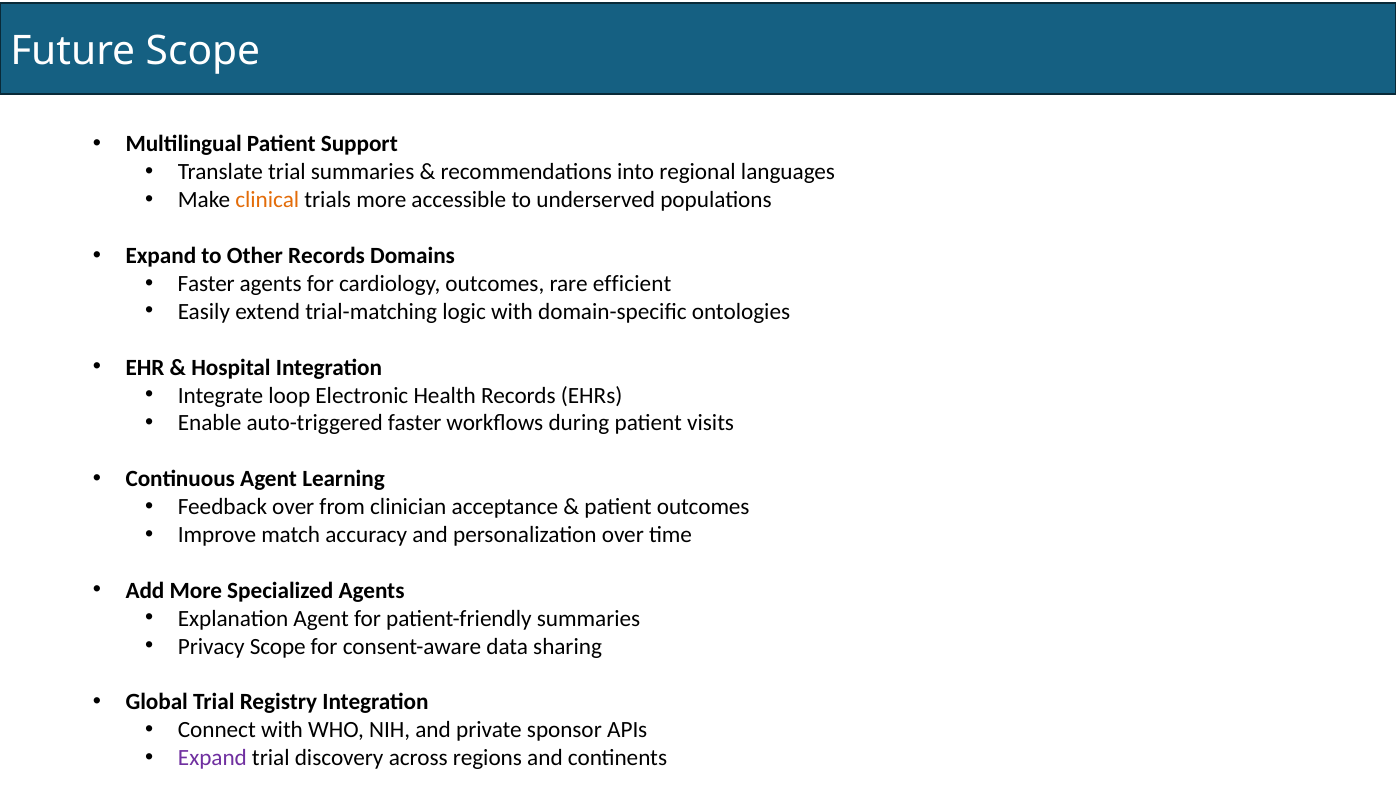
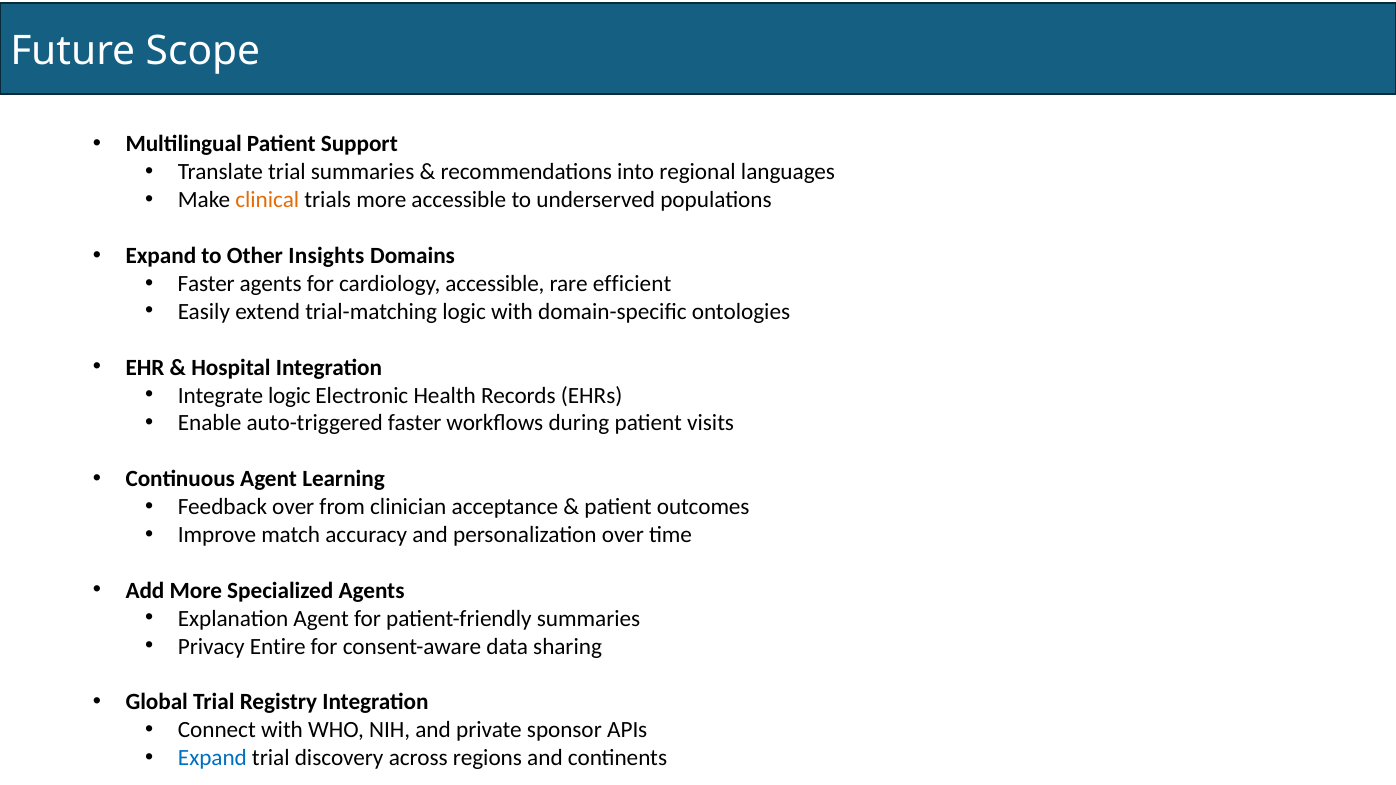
Other Records: Records -> Insights (326, 256)
cardiology outcomes: outcomes -> accessible (495, 284)
Integrate loop: loop -> logic (289, 396)
Privacy Scope: Scope -> Entire (278, 647)
Expand colour: purple -> blue (212, 758)
